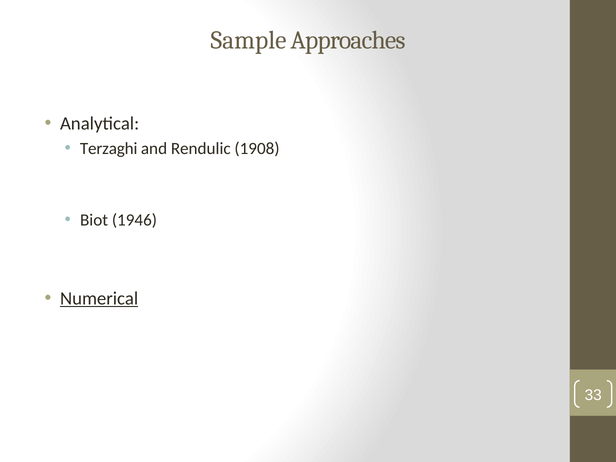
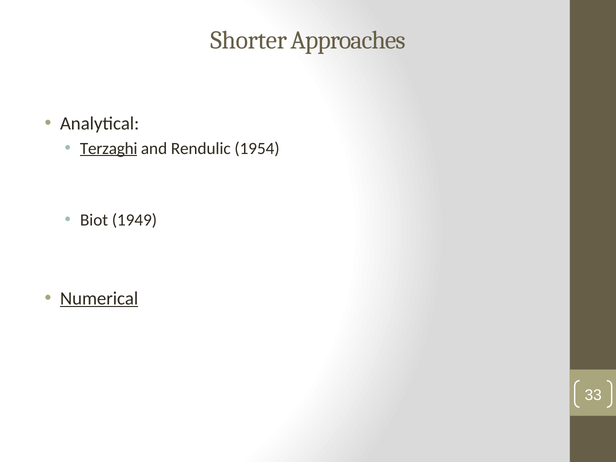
Sample: Sample -> Shorter (249, 40)
Terzaghi underline: none -> present (109, 148)
1908: 1908 -> 1954 (257, 148)
1946: 1946 -> 1949 (134, 220)
